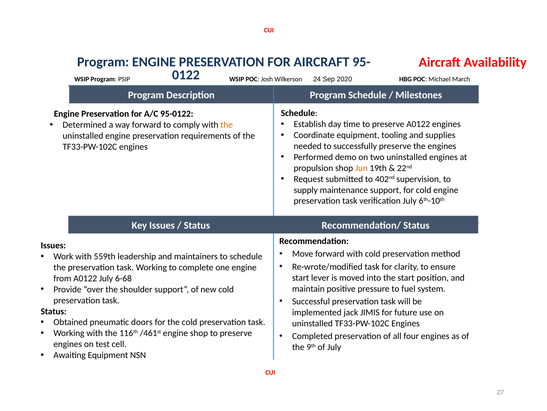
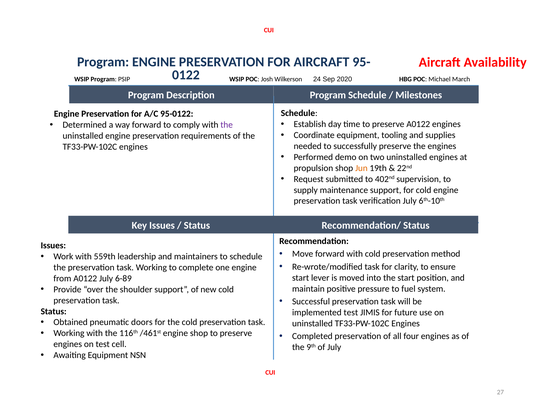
the colour: orange -> purple (227, 125)
6-68: 6-68 -> 6-89 (123, 278)
implemented jack: jack -> test (351, 312)
